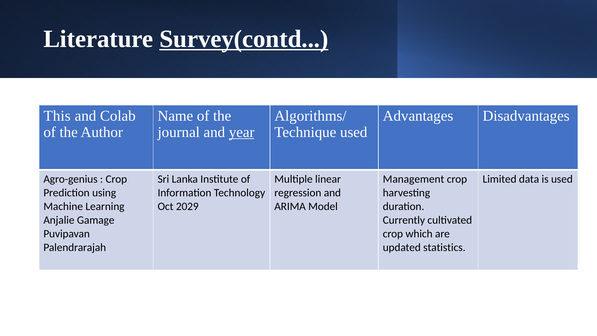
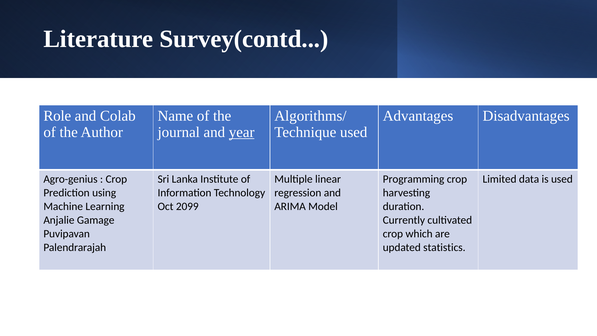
Survey(contd underline: present -> none (244, 39)
This: This -> Role (57, 116)
Management: Management -> Programming (414, 179)
2029: 2029 -> 2099 (187, 206)
